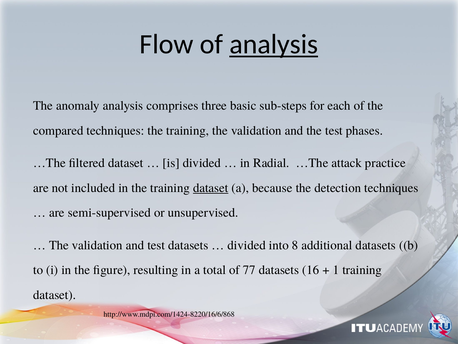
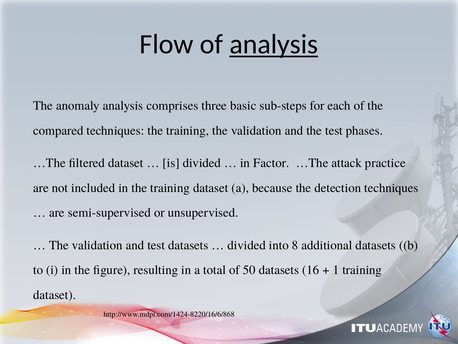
Radial: Radial -> Factor (271, 163)
dataset underline: present -> none (211, 188)
77: 77 -> 50 (249, 270)
